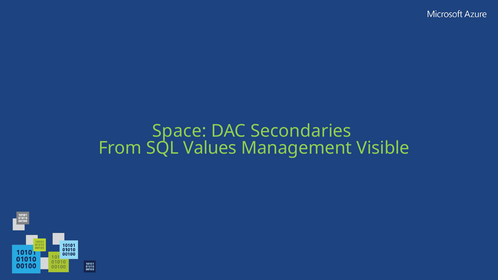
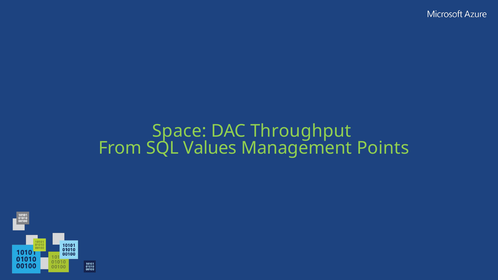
Secondaries: Secondaries -> Throughput (301, 131)
Visible: Visible -> Points (383, 148)
